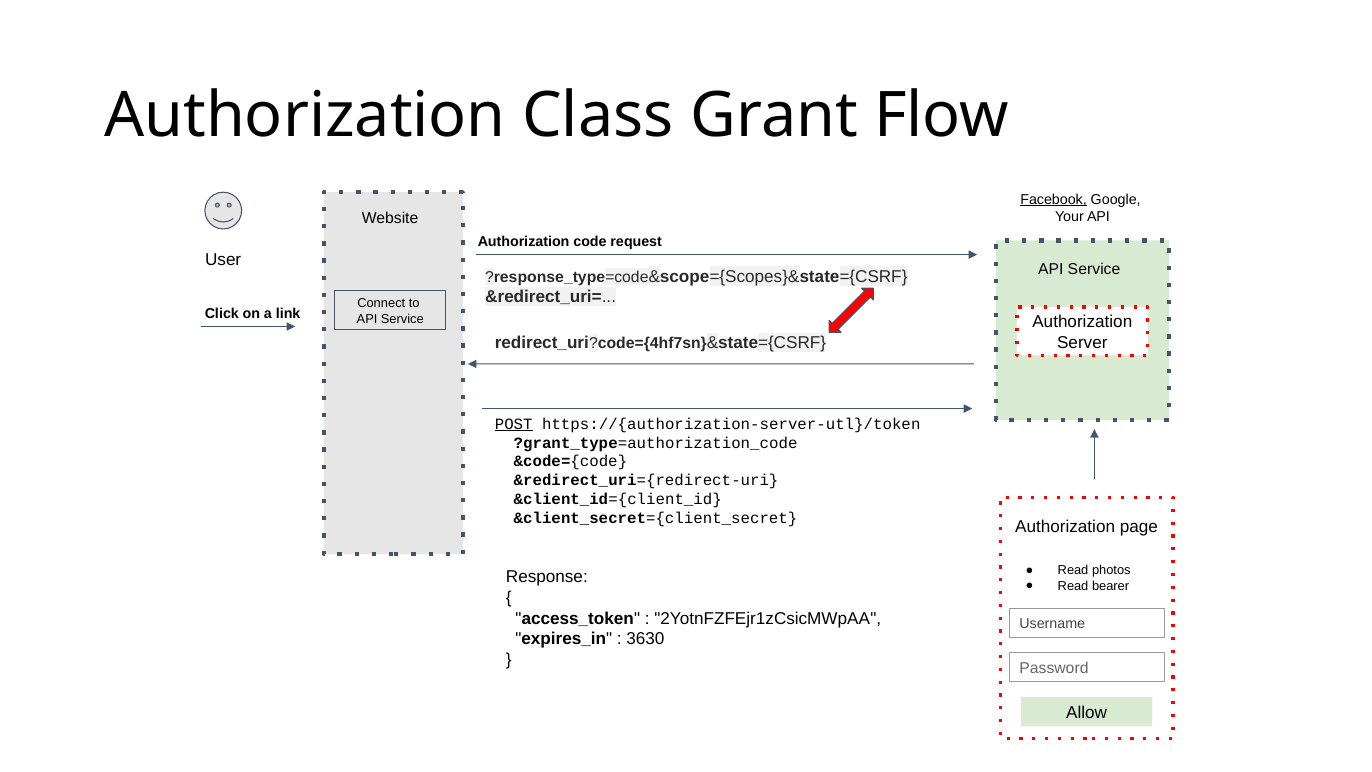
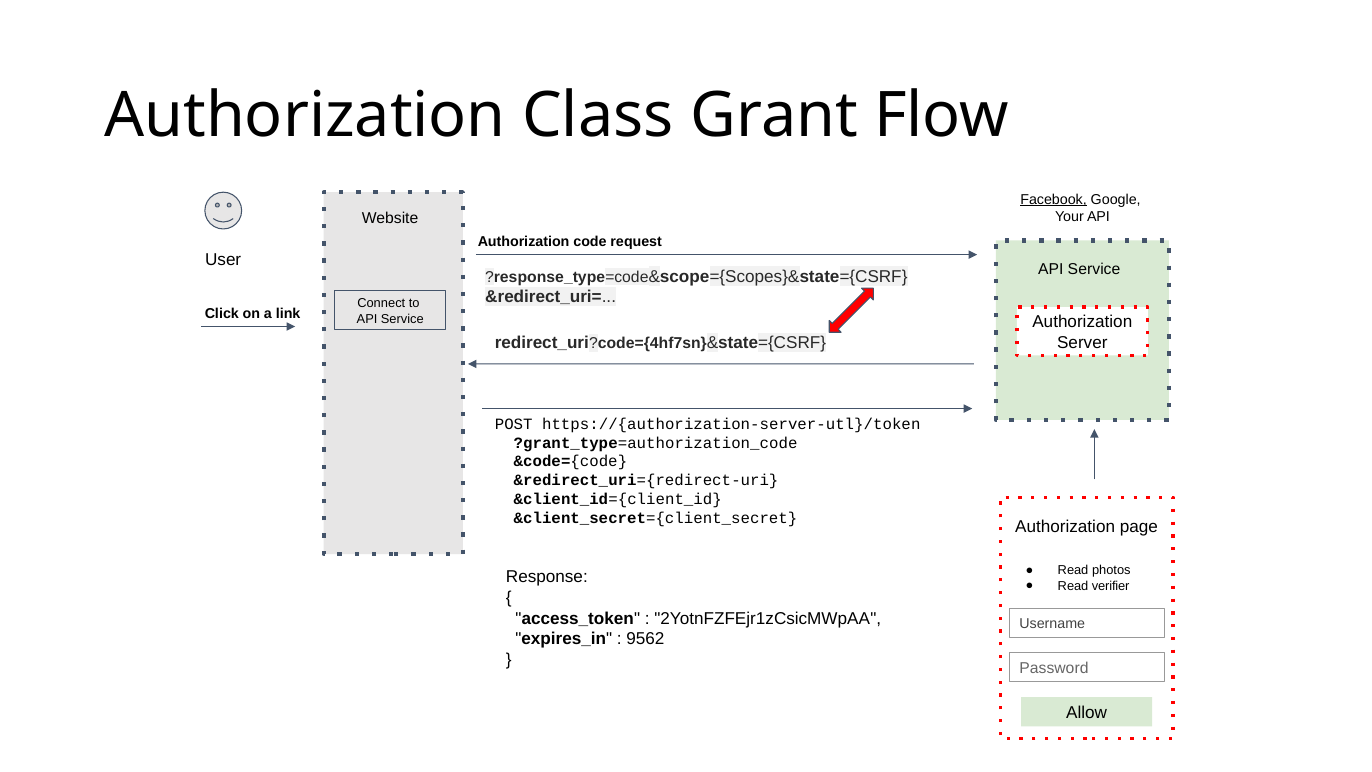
POST underline: present -> none (514, 424)
bearer: bearer -> verifier (1111, 586)
3630: 3630 -> 9562 (645, 639)
